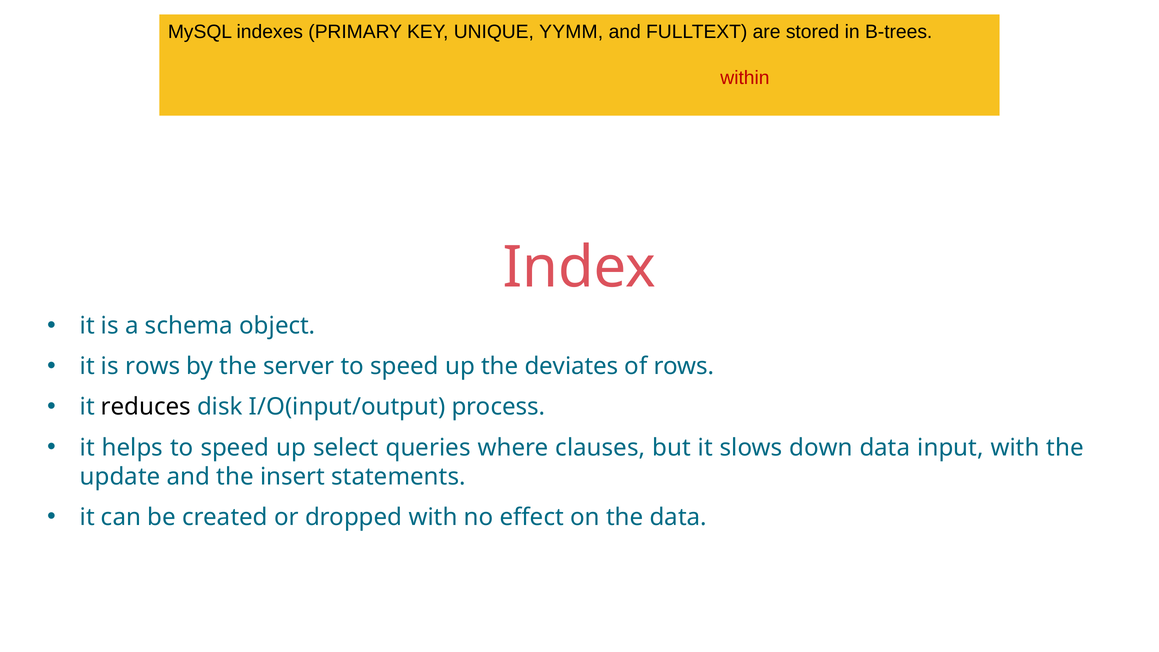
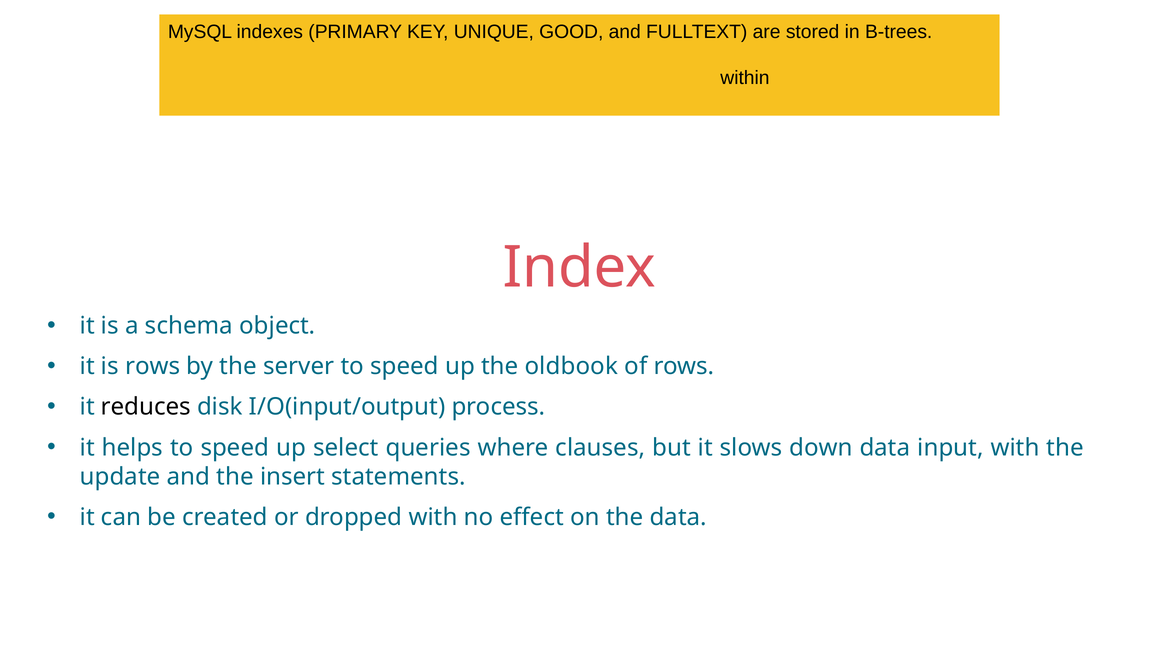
YYMM: YYMM -> GOOD (571, 32)
within colour: red -> black (745, 78)
deviates: deviates -> oldbook (571, 366)
